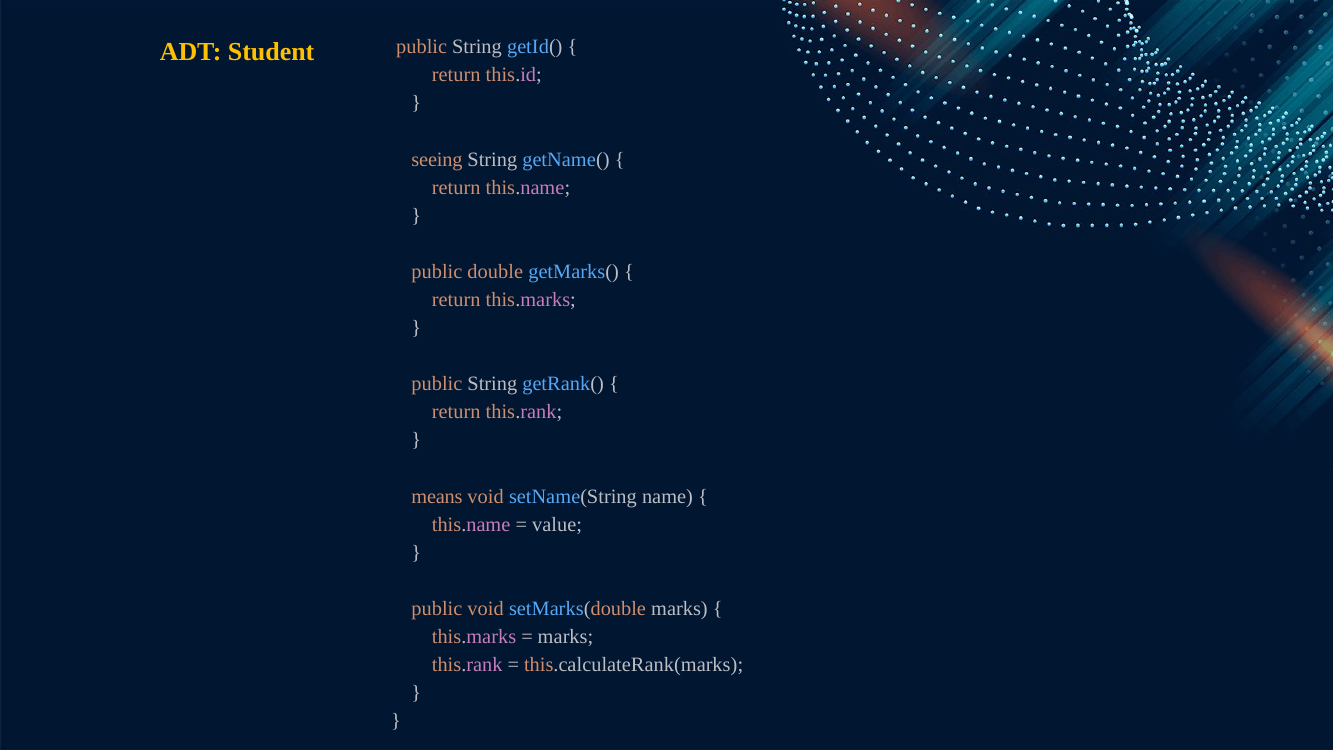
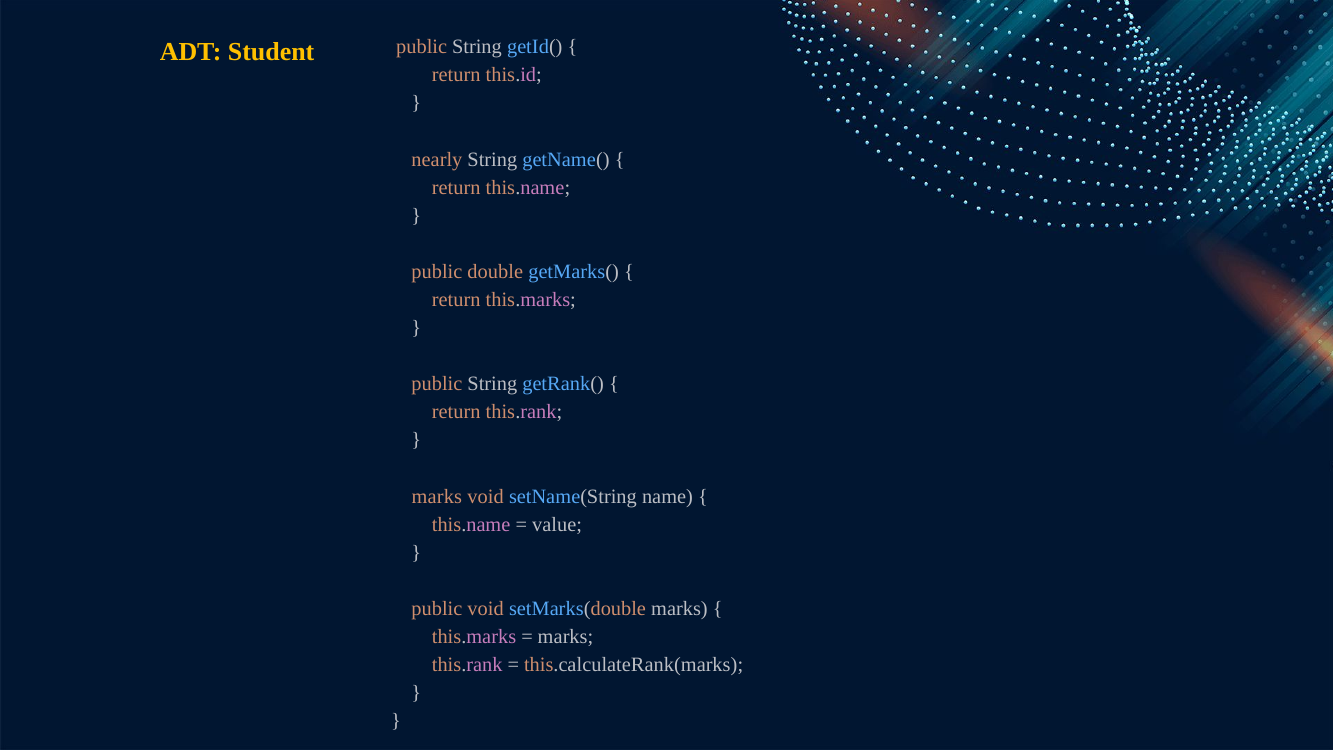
seeing: seeing -> nearly (437, 159)
means: means -> marks (437, 496)
